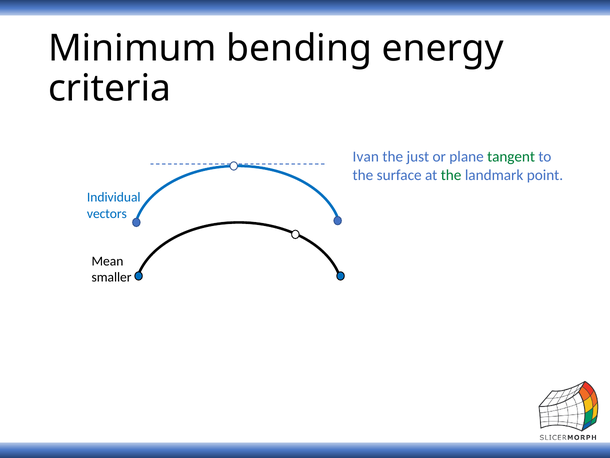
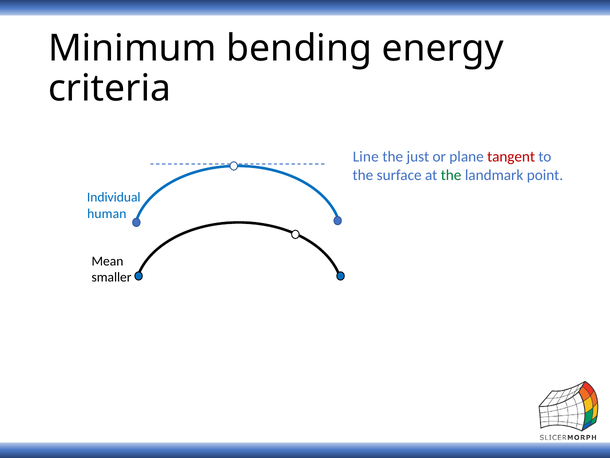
Ivan: Ivan -> Line (366, 156)
tangent colour: green -> red (511, 156)
vectors: vectors -> human (107, 213)
